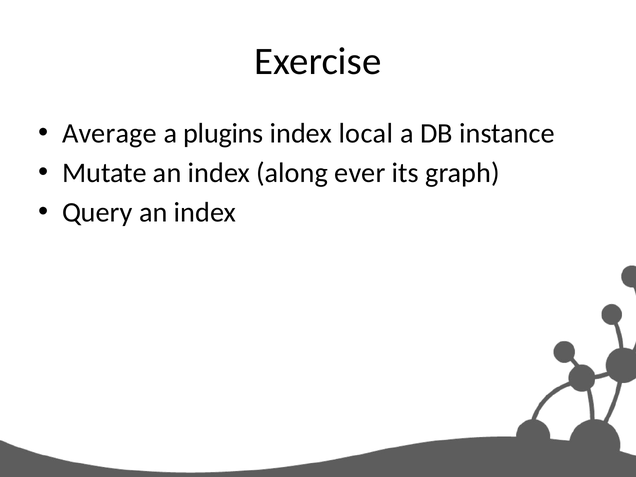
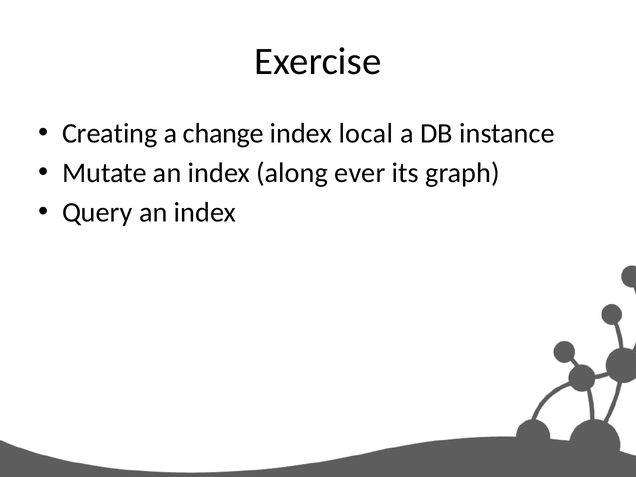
Average: Average -> Creating (110, 133)
plugins: plugins -> change (223, 133)
